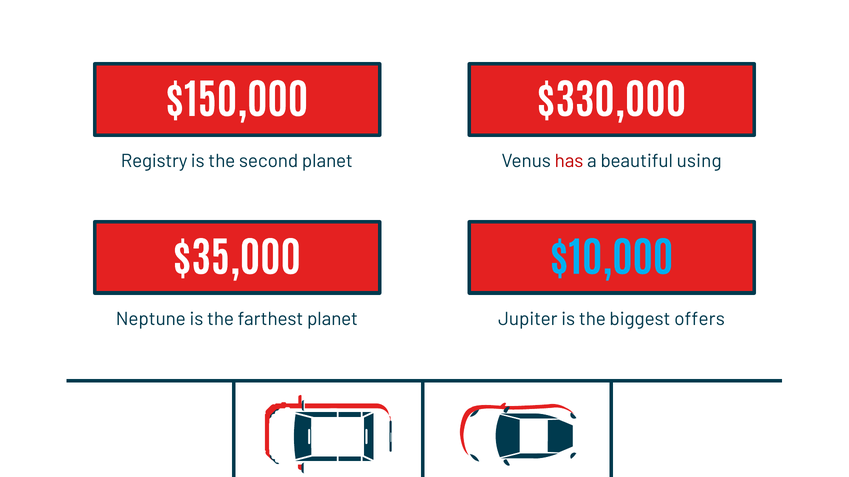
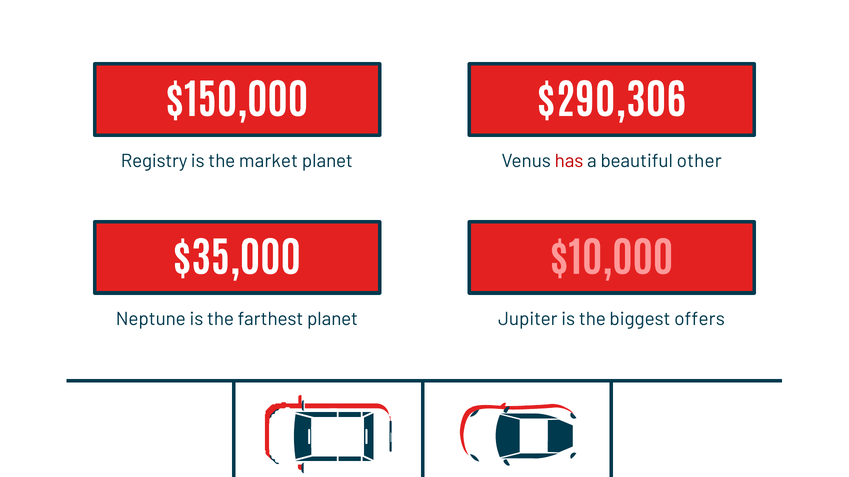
$330,000: $330,000 -> $290,306 (612, 102)
second: second -> market (268, 161)
using: using -> other (699, 161)
$10,000 colour: light blue -> pink (612, 261)
